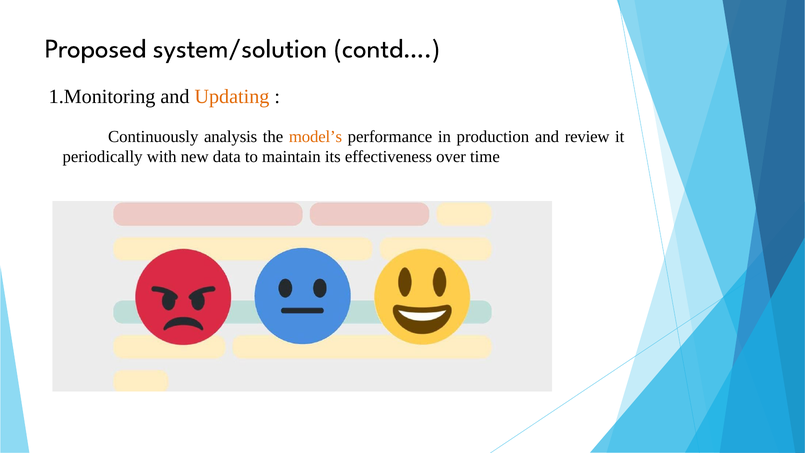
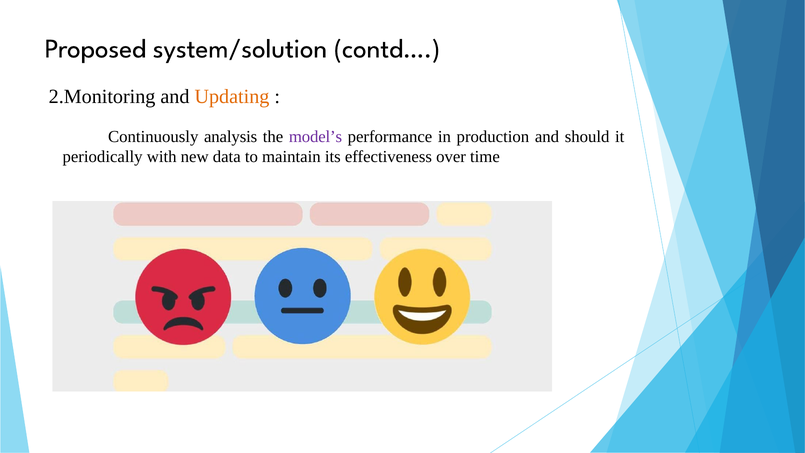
1.Monitoring: 1.Monitoring -> 2.Monitoring (102, 96)
model’s colour: orange -> purple (315, 136)
review: review -> should (587, 136)
